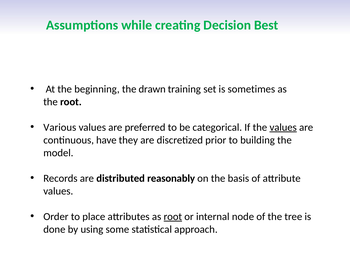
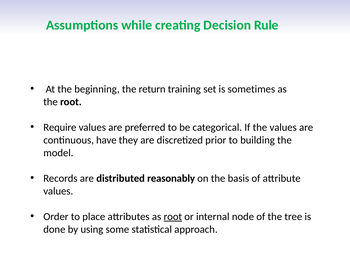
Best: Best -> Rule (266, 25)
drawn: drawn -> return (152, 89)
Various: Various -> Require (60, 127)
values underline: present -> none (283, 127)
